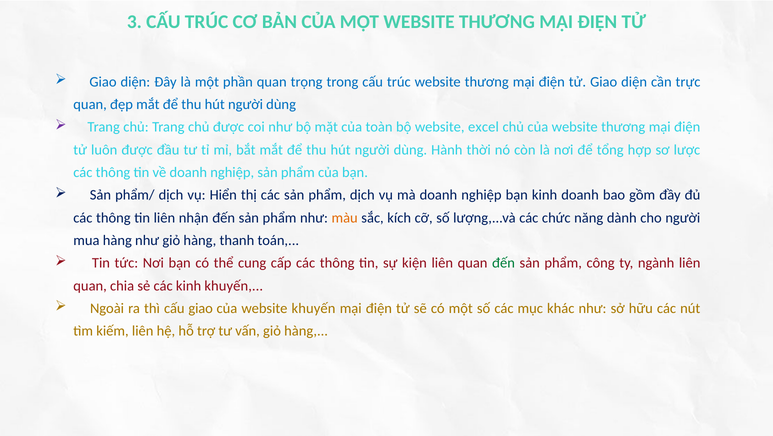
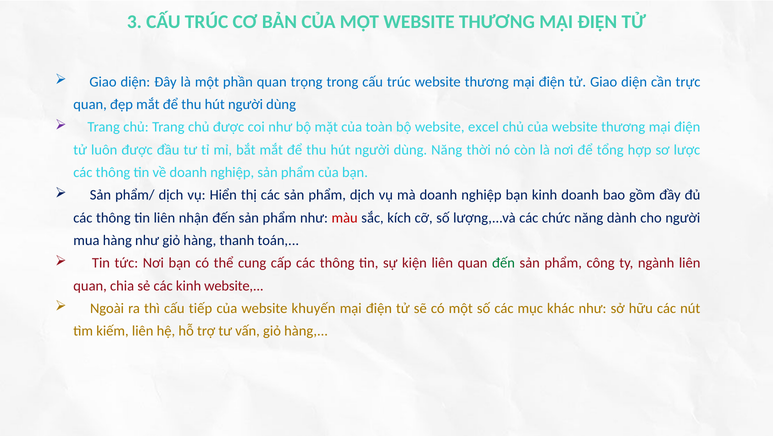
dùng Hành: Hành -> Năng (447, 150)
màu colour: orange -> red (345, 218)
kinh khuyến: khuyến -> website (234, 286)
cấu giao: giao -> tiếp (200, 308)
